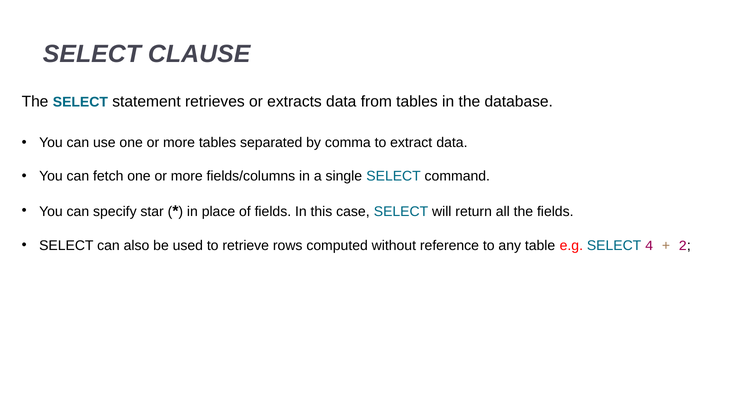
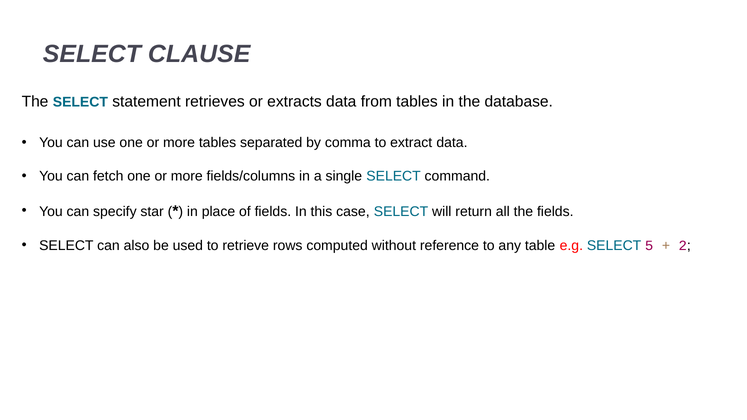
4: 4 -> 5 (649, 246)
